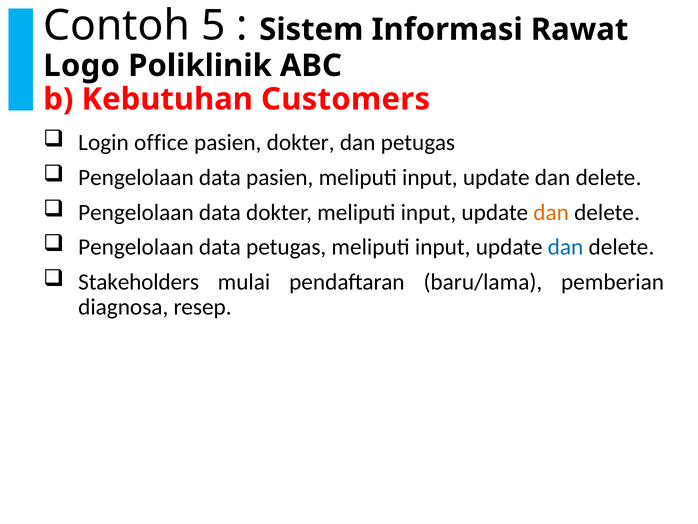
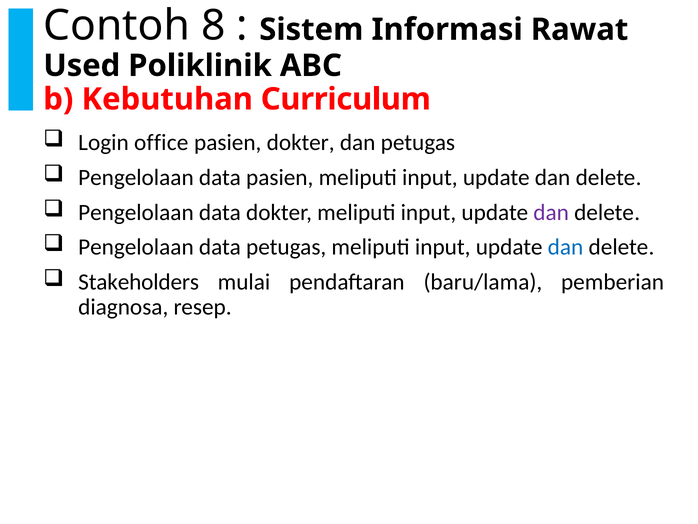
5: 5 -> 8 (213, 26)
Logo: Logo -> Used (82, 66)
Customers: Customers -> Curriculum (346, 99)
dan colour: orange -> purple (551, 212)
